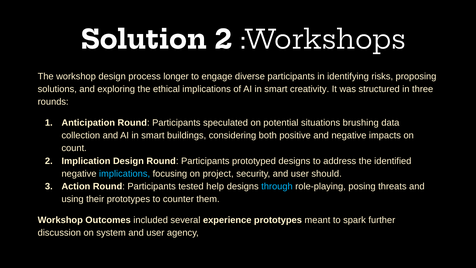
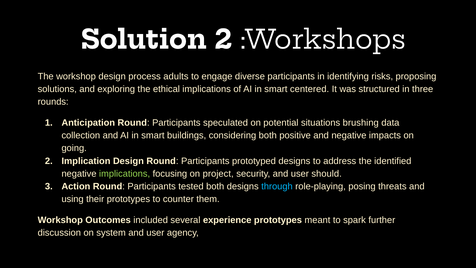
longer: longer -> adults (176, 76)
creativity: creativity -> centered (310, 89)
count: count -> going (74, 148)
implications colour: light blue -> light green (125, 174)
tested help: help -> both (215, 186)
